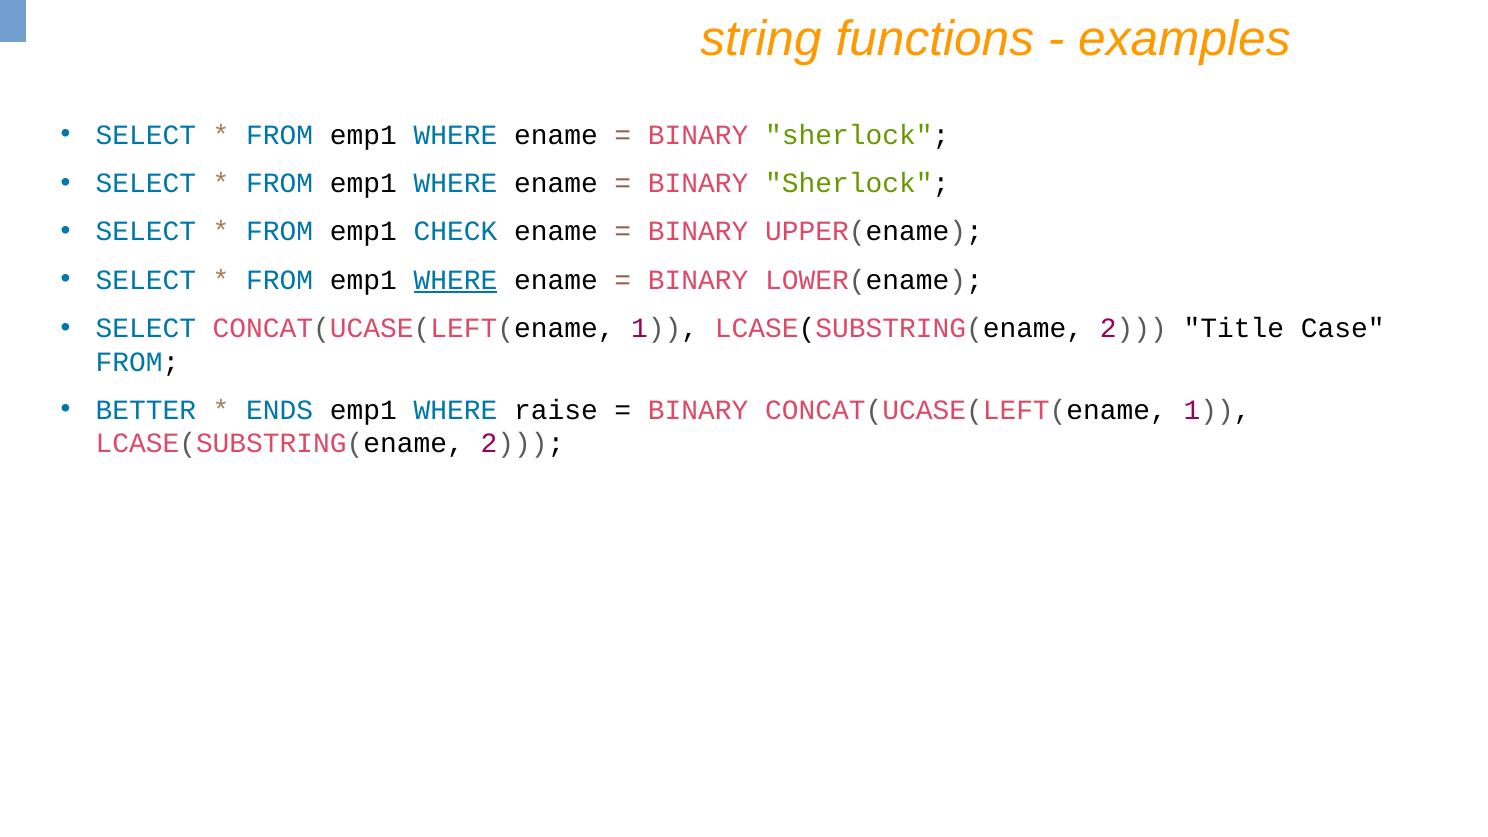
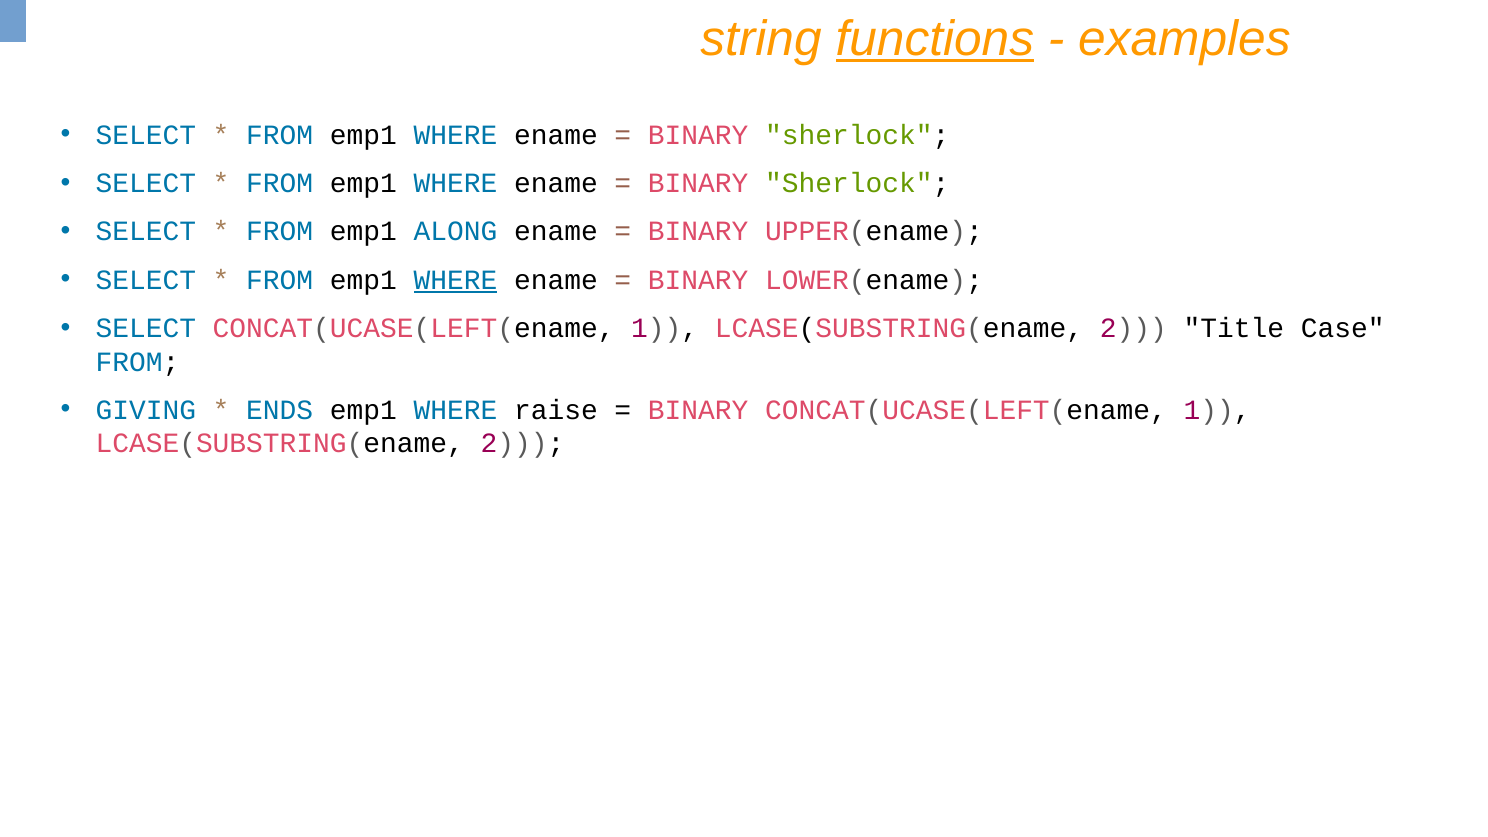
functions underline: none -> present (935, 39)
CHECK: CHECK -> ALONG (455, 232)
BETTER: BETTER -> GIVING (146, 410)
